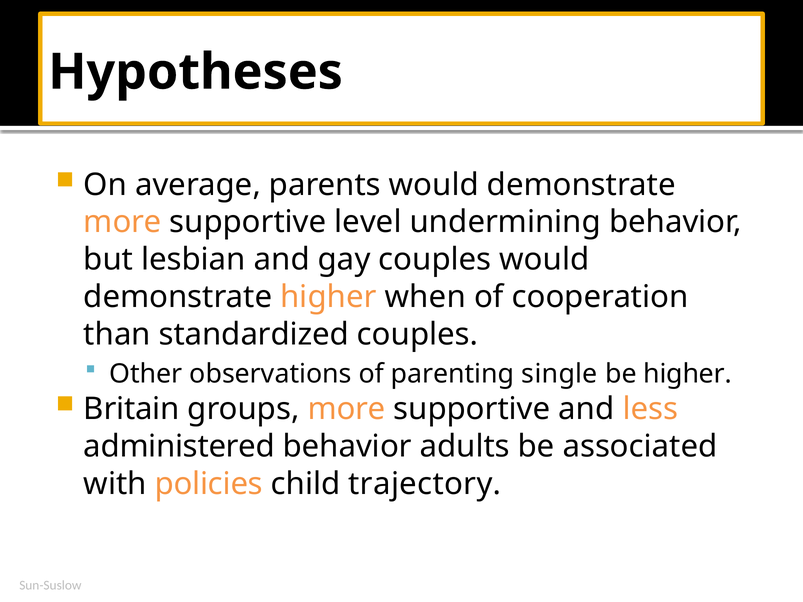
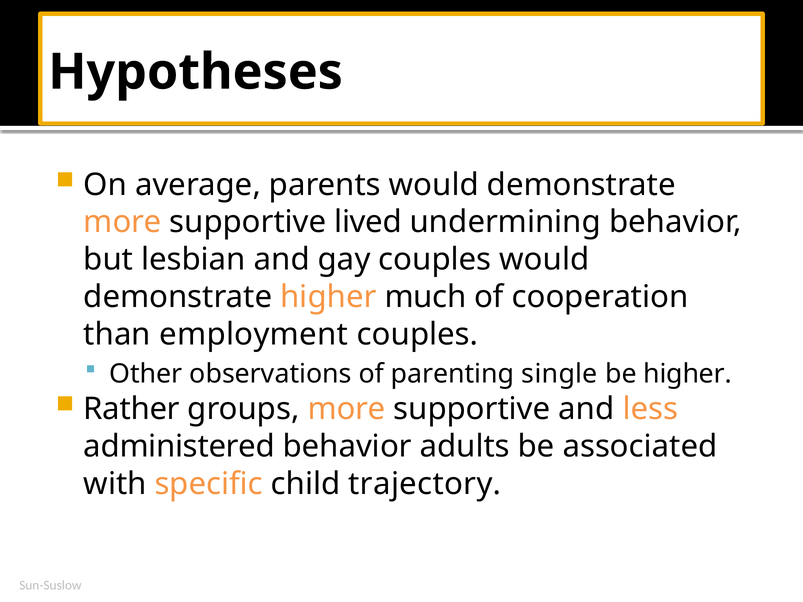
level: level -> lived (368, 222)
when: when -> much (426, 297)
standardized: standardized -> employment (254, 334)
Britain: Britain -> Rather (132, 409)
policies: policies -> specific (209, 484)
